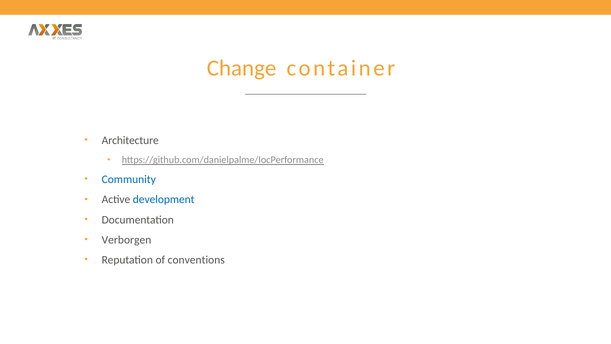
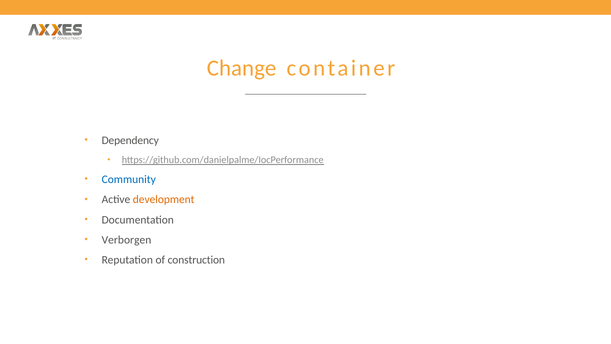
Architecture: Architecture -> Dependency (130, 140)
development colour: blue -> orange (164, 199)
conventions: conventions -> construction (196, 260)
